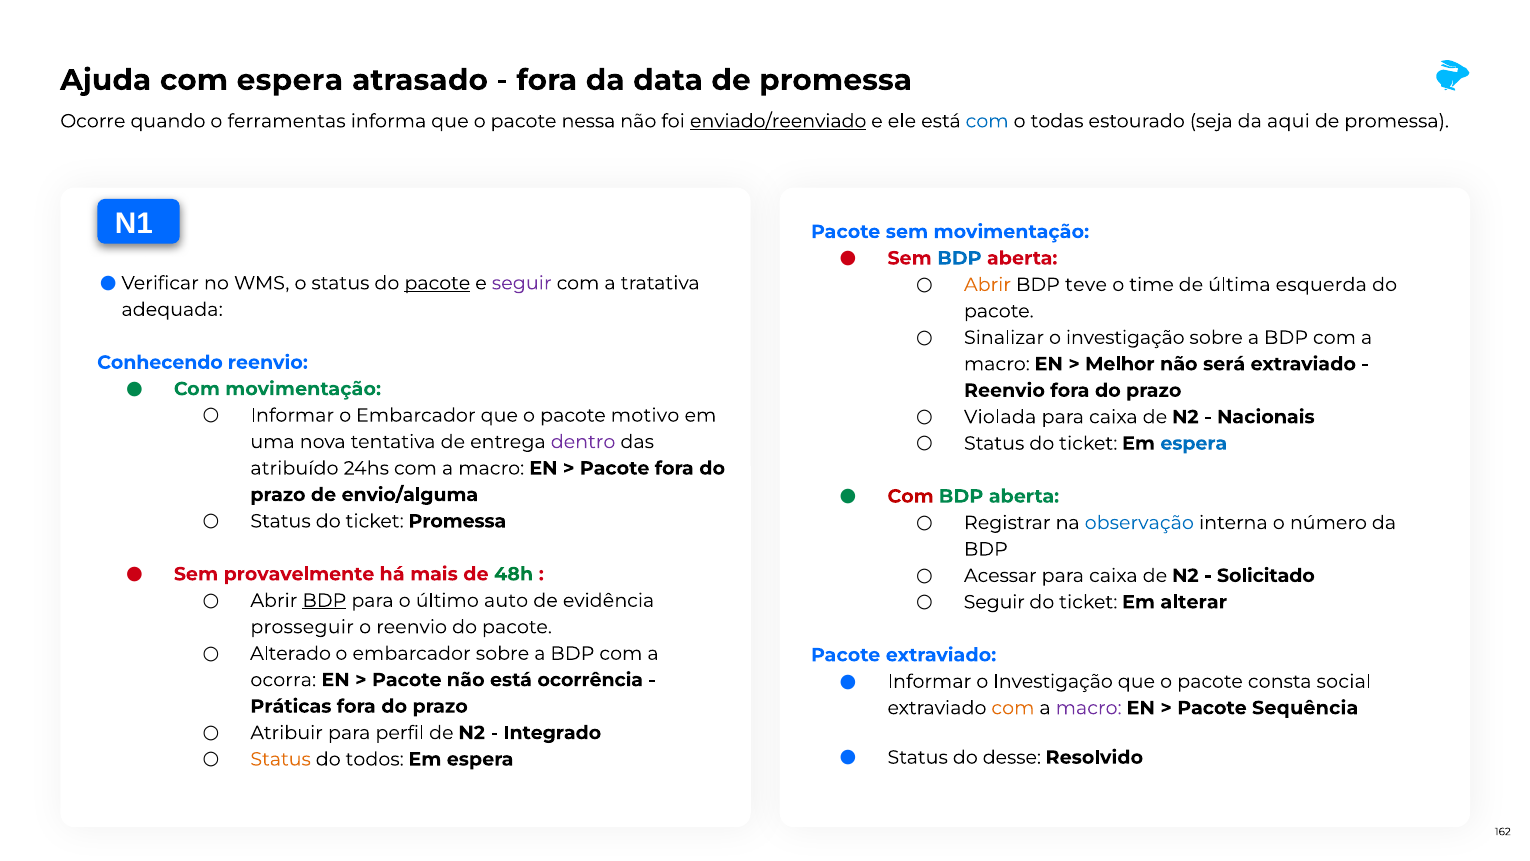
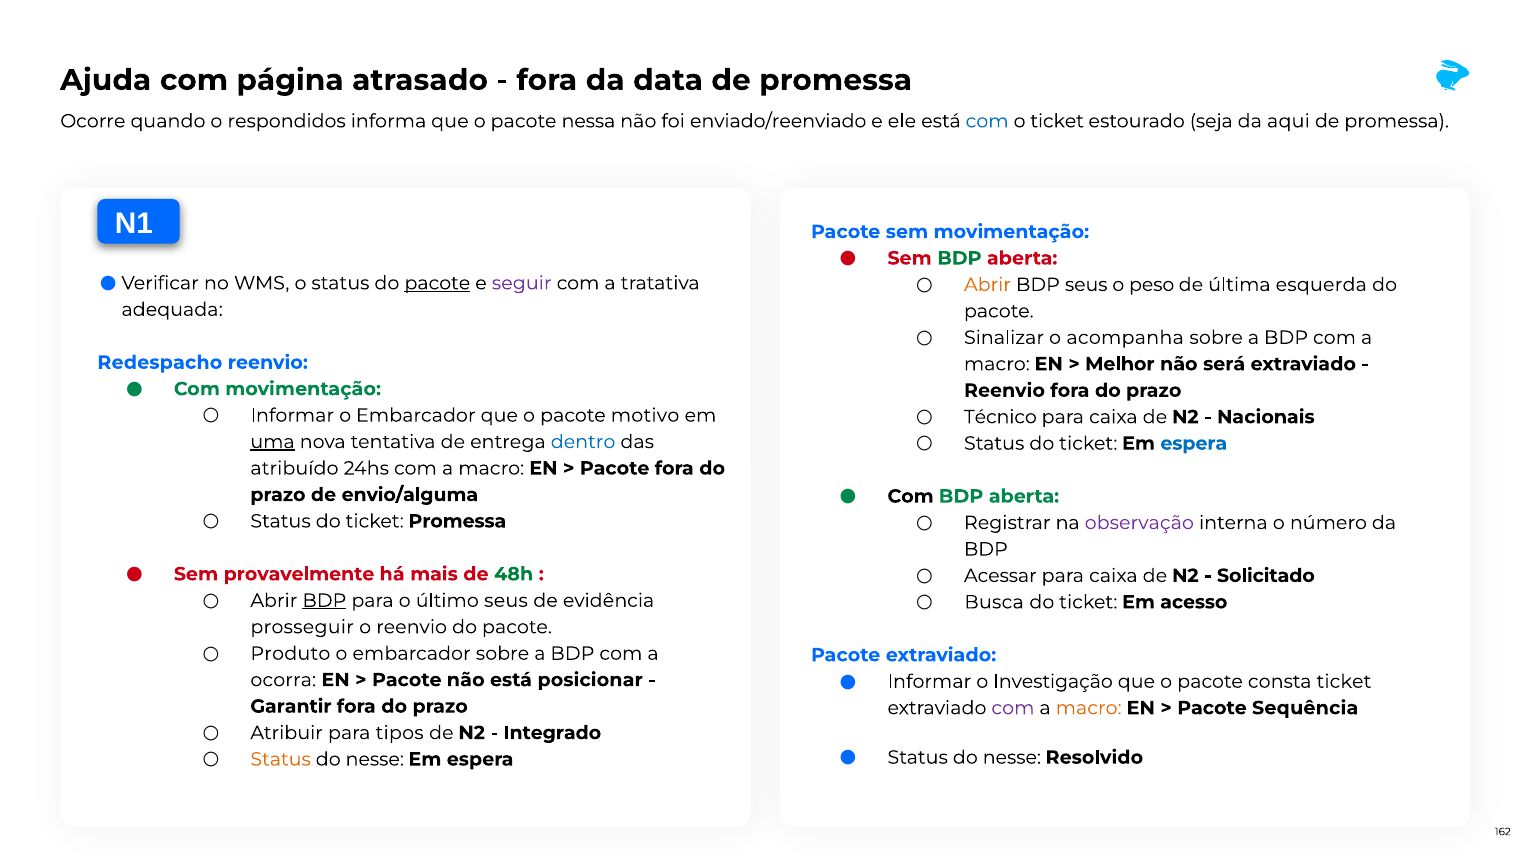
com espera: espera -> página (290, 80)
ferramentas: ferramentas -> respondidos (287, 121)
enviado/reenviado underline: present -> none (778, 121)
o todas: todas -> ticket (1057, 121)
BDP colour: blue -> green (959, 258)
BDP teve: teve -> seus (1086, 285)
time: time -> peso (1152, 285)
Sinalizar o investigação: investigação -> acompanha (1125, 337)
Conhecendo: Conhecendo -> Redespacho (160, 362)
Violada: Violada -> Técnico (1000, 417)
uma underline: none -> present (273, 442)
dentro colour: purple -> blue (583, 442)
Com colour: red -> black (911, 496)
observação colour: blue -> purple (1139, 523)
último auto: auto -> seus (506, 600)
Seguir: Seguir -> Busca (994, 602)
alterar: alterar -> acesso (1194, 602)
Alterado: Alterado -> Produto (290, 653)
consta social: social -> ticket (1344, 681)
ocorrência: ocorrência -> posicionar (590, 680)
Práticas: Práticas -> Garantir (291, 706)
com colour: orange -> purple (1013, 708)
macro colour: purple -> orange (1089, 708)
perfil: perfil -> tipos (400, 733)
desse: desse -> nesse (1012, 757)
todos: todos -> nesse (375, 759)
